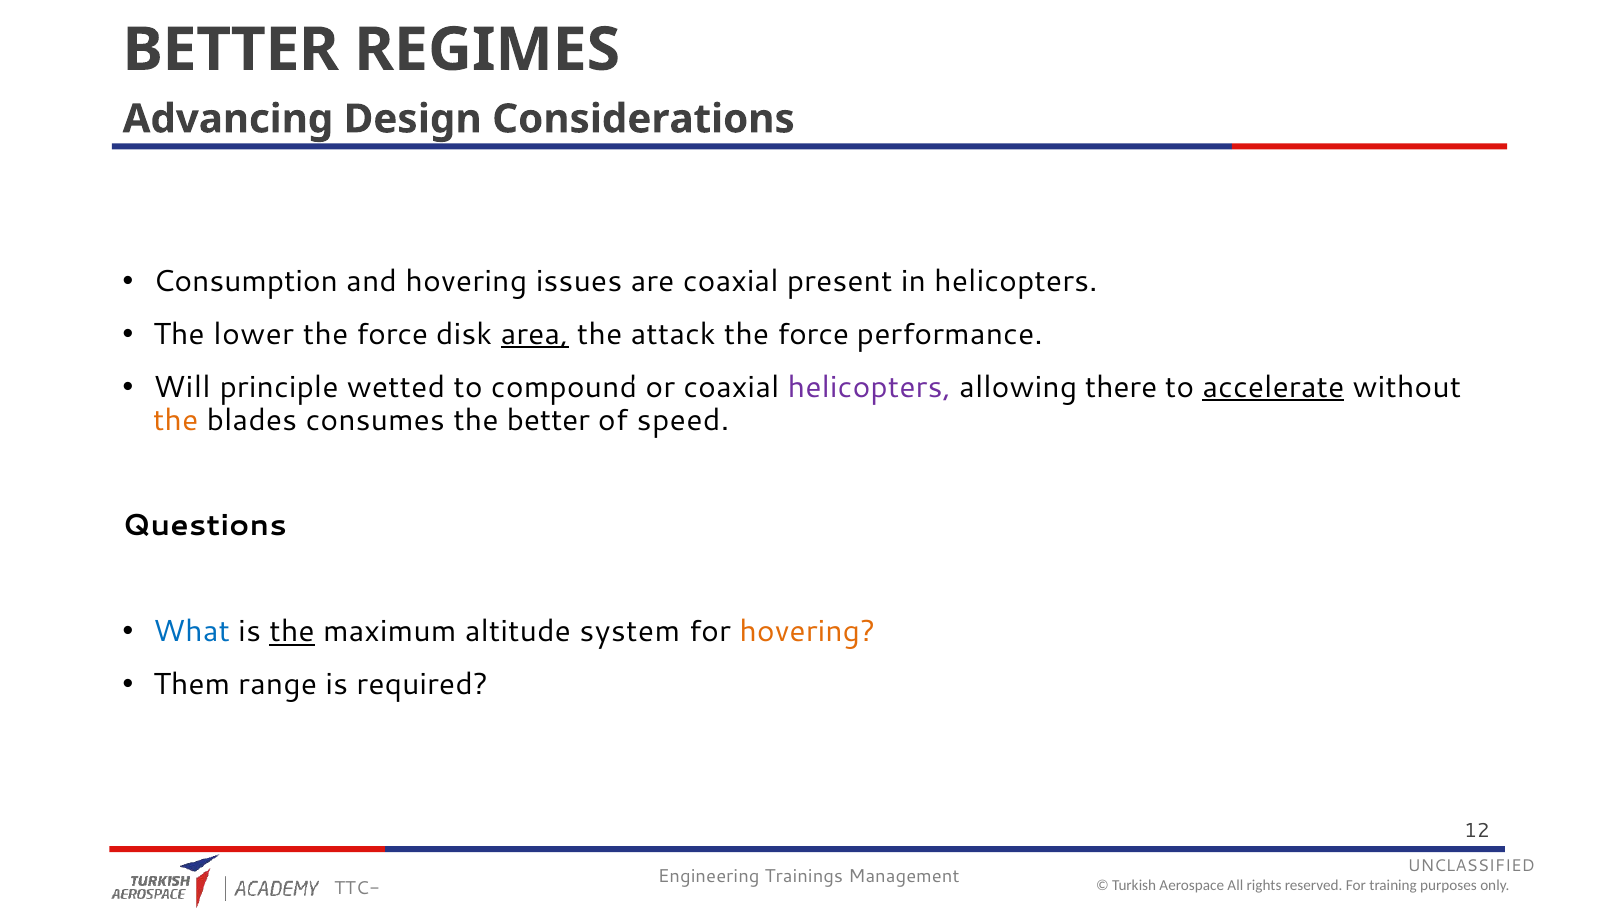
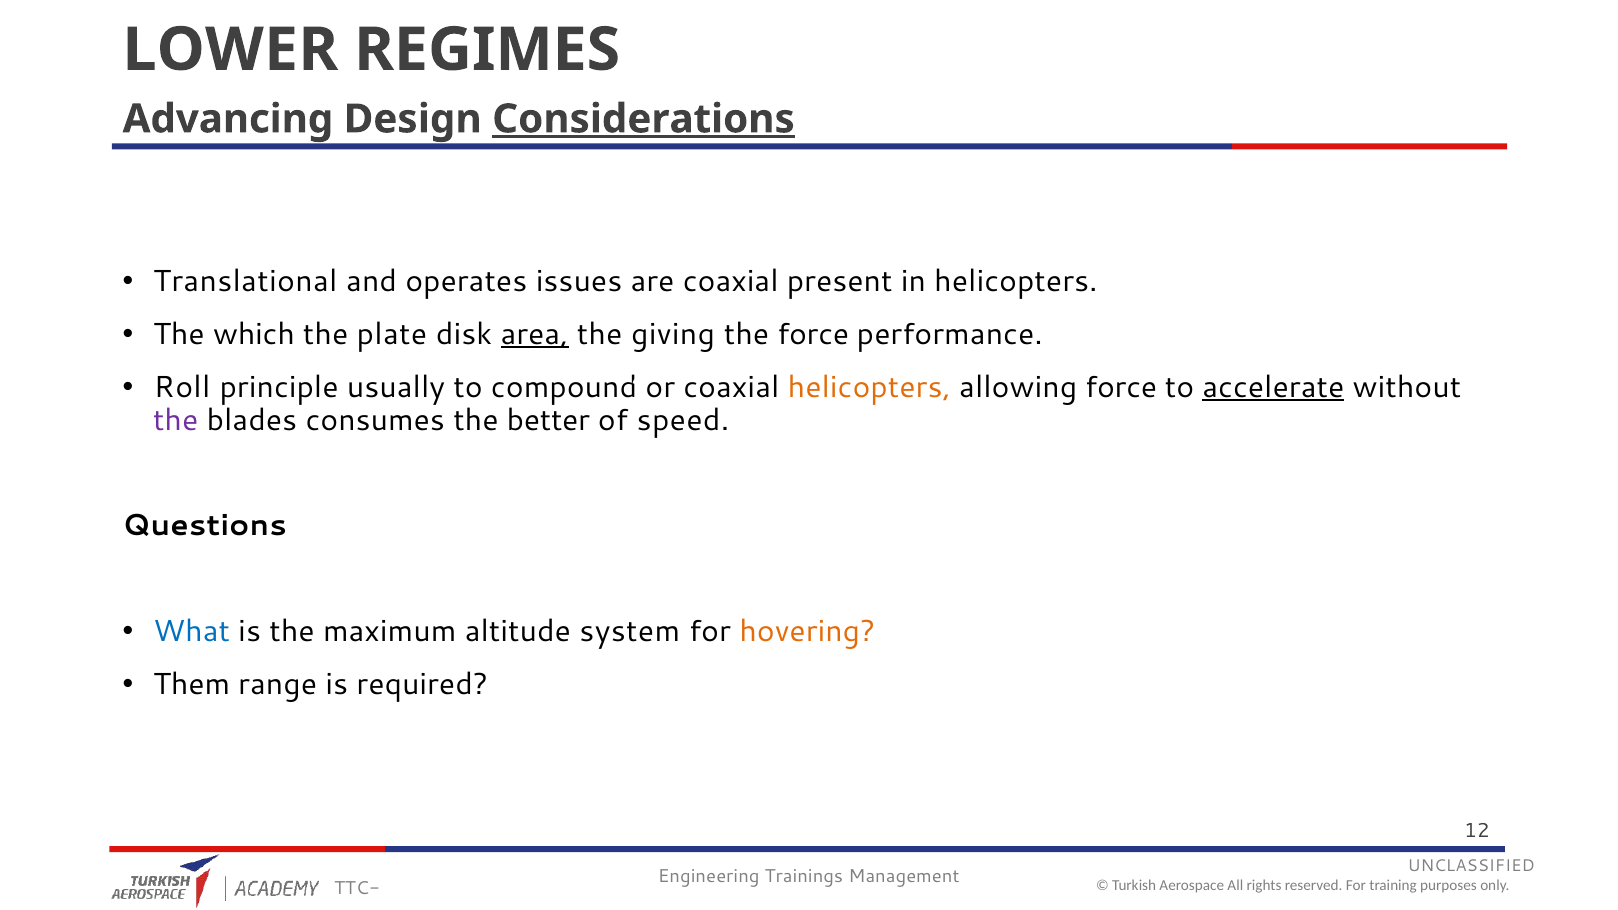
BETTER: BETTER -> LOWER (230, 50)
Considerations underline: none -> present (644, 119)
Consumption: Consumption -> Translational (245, 281)
and hovering: hovering -> operates (466, 281)
lower: lower -> which (254, 334)
force: force -> plate (392, 334)
attack: attack -> giving (673, 334)
Will: Will -> Roll (182, 387)
wetted: wetted -> usually (396, 387)
helicopters colour: purple -> orange (869, 387)
allowing there: there -> force (1121, 387)
the colour: orange -> purple (176, 420)
the underline: present -> none (292, 632)
